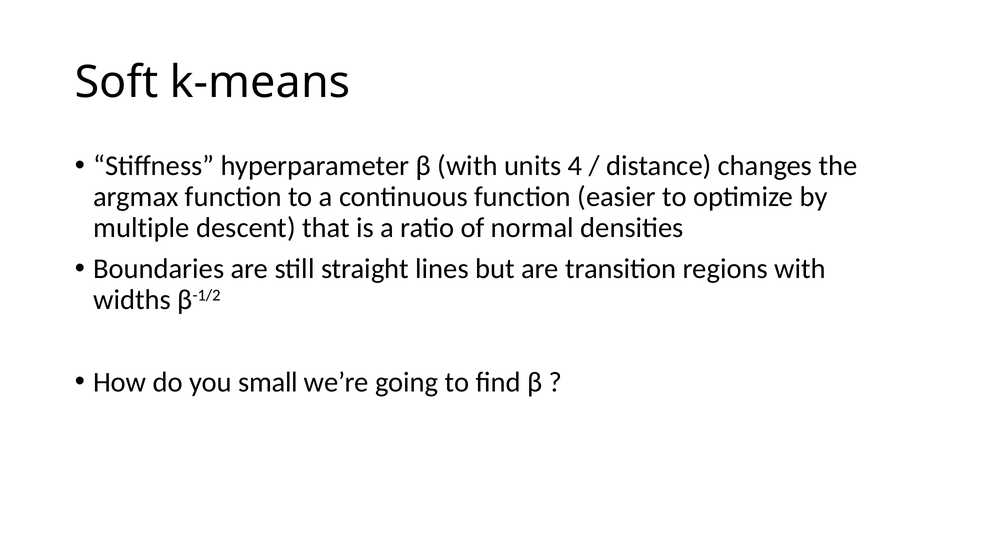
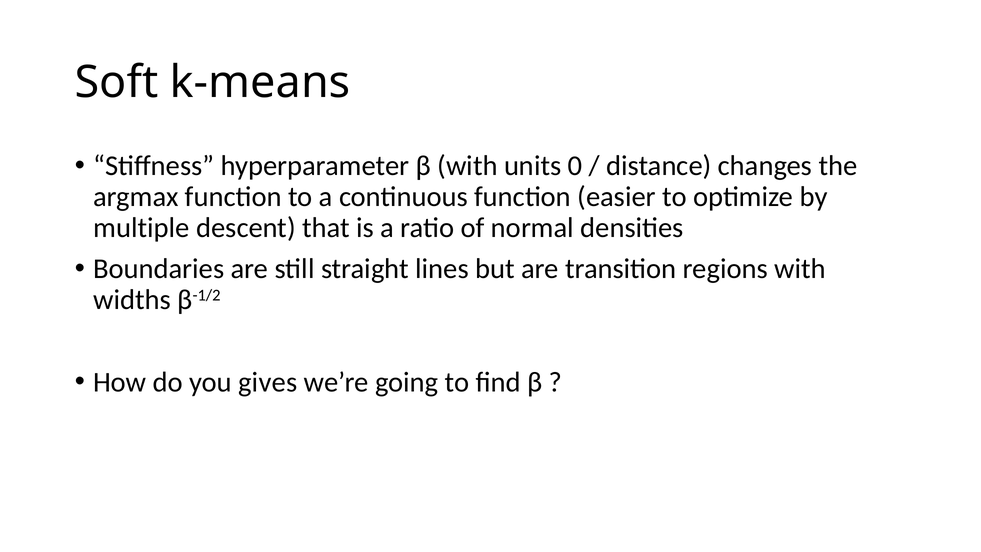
4: 4 -> 0 (575, 166)
small: small -> gives (268, 382)
